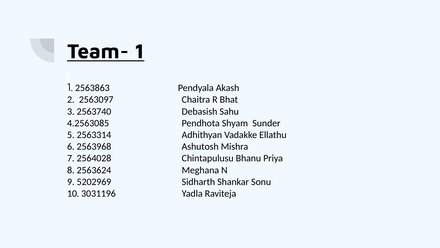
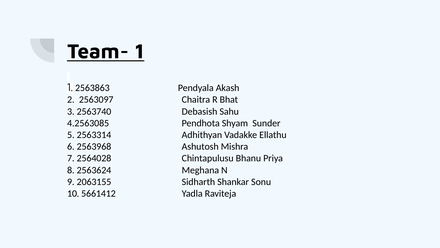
5202969: 5202969 -> 2063155 (94, 181)
3031196: 3031196 -> 5661412 (98, 193)
